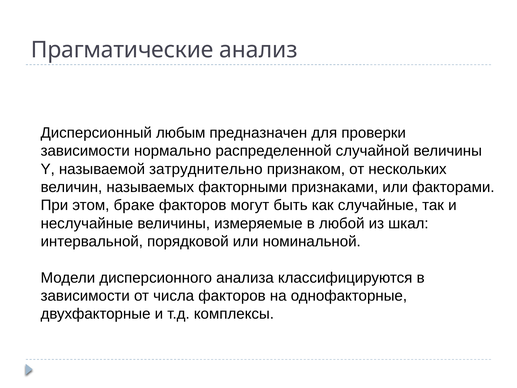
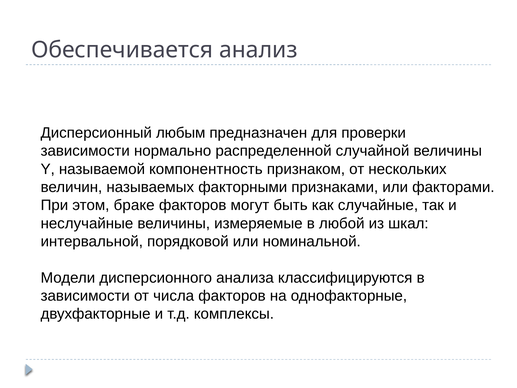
Прагматические: Прагматические -> Обеспечивается (122, 50)
затруднительно: затруднительно -> компонентность (206, 169)
